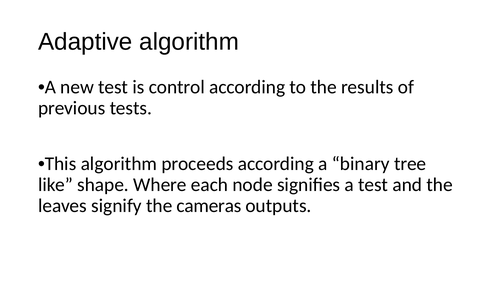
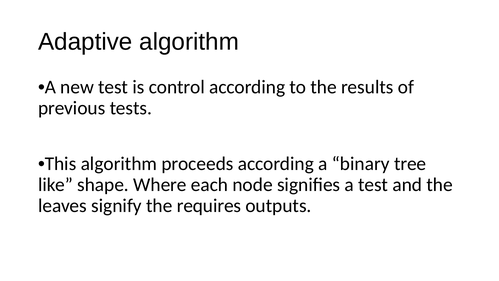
cameras: cameras -> requires (209, 205)
